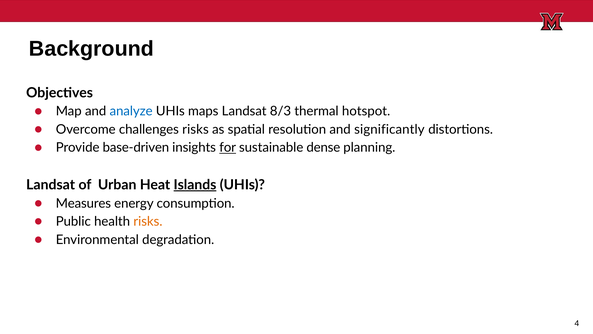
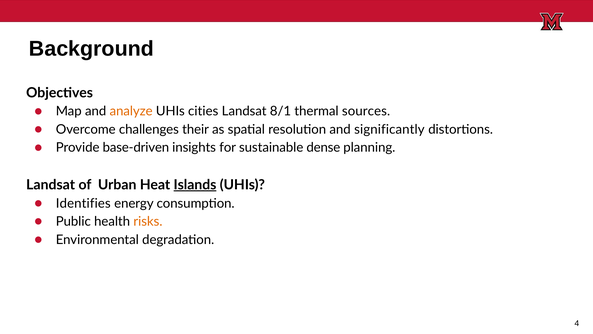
analyze colour: blue -> orange (131, 111)
maps: maps -> cities (203, 111)
8/3: 8/3 -> 8/1 (280, 111)
hotspot: hotspot -> sources (366, 111)
challenges risks: risks -> their (196, 129)
for underline: present -> none (228, 147)
Measures: Measures -> Identifies (83, 203)
